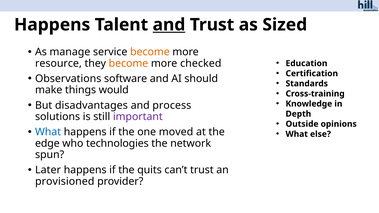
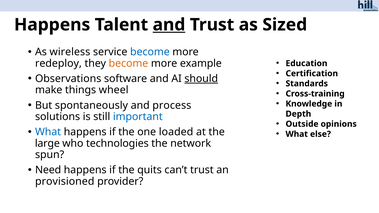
manage: manage -> wireless (70, 52)
become colour: orange -> blue (150, 52)
resource: resource -> redeploy (58, 63)
checked: checked -> example (201, 63)
should underline: none -> present (201, 79)
would: would -> wheel (114, 90)
disadvantages: disadvantages -> spontaneously (91, 105)
important colour: purple -> blue (138, 117)
moved: moved -> loaded (176, 132)
edge: edge -> large (47, 143)
Later: Later -> Need (48, 170)
